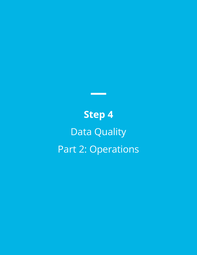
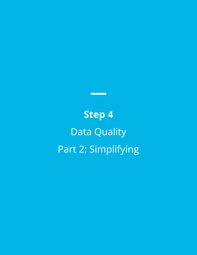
Operations: Operations -> Simplifying (114, 149)
